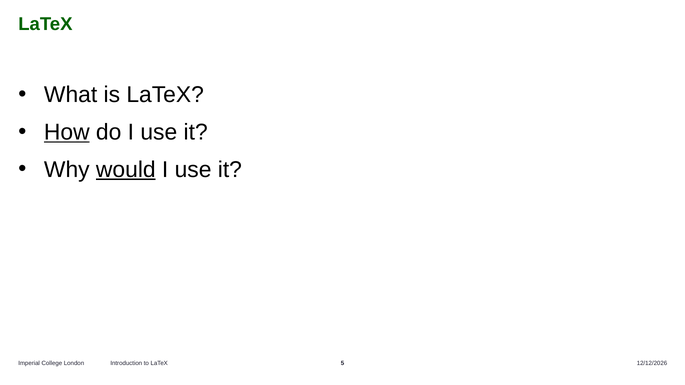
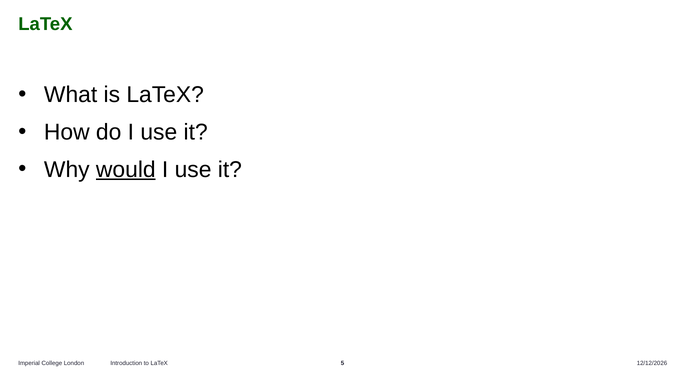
How underline: present -> none (67, 132)
